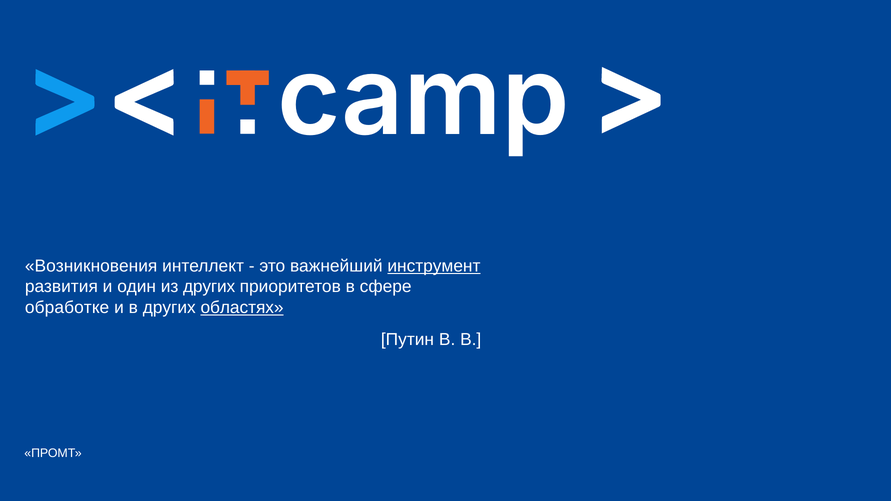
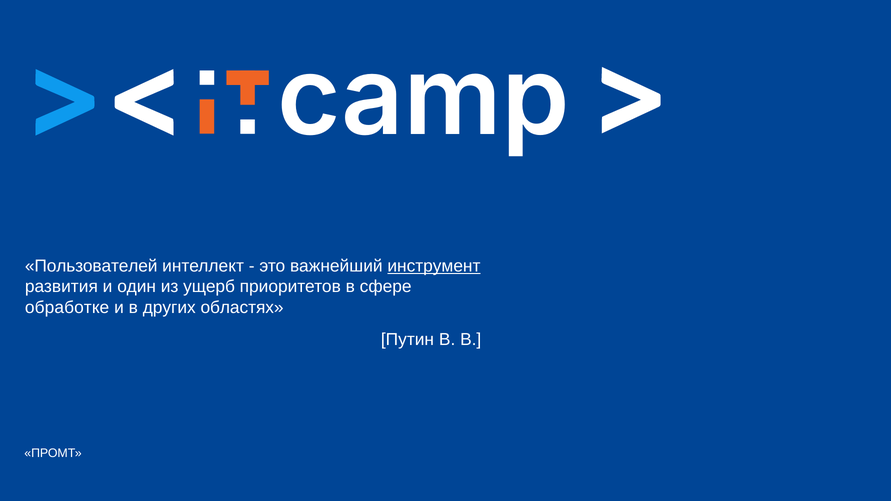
Возникновения: Возникновения -> Пользователей (91, 266)
из других: других -> ущерб (209, 287)
областях underline: present -> none (242, 308)
